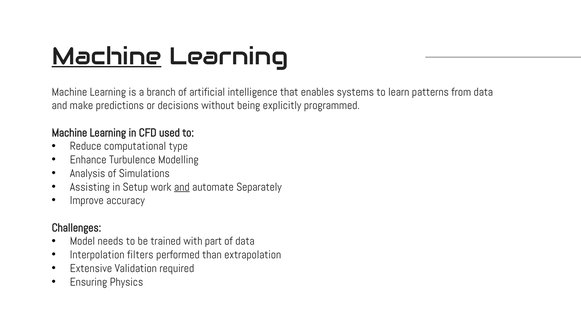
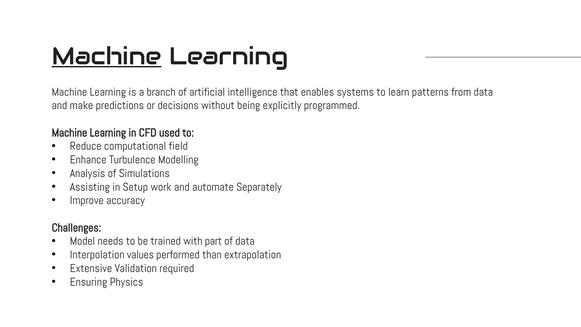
type: type -> field (178, 146)
and underline: present -> none (182, 187)
filters: filters -> values (140, 255)
